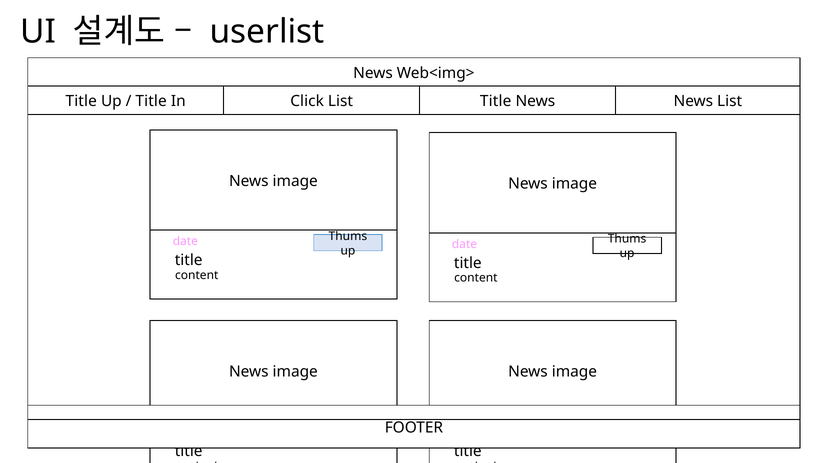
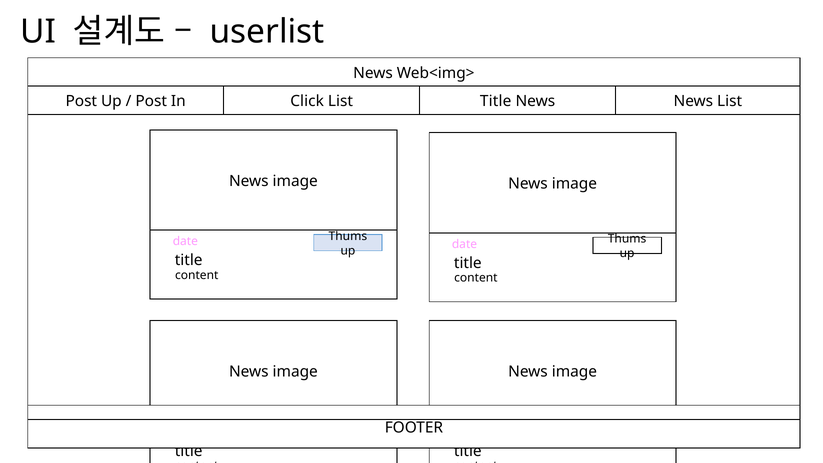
Title: Title -> Post (81, 101)
Title: Title -> Post (151, 101)
